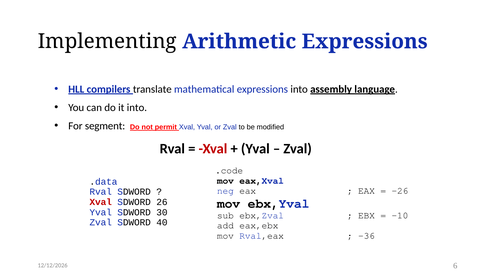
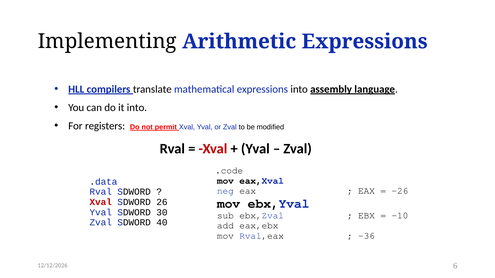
segment: segment -> registers (105, 126)
